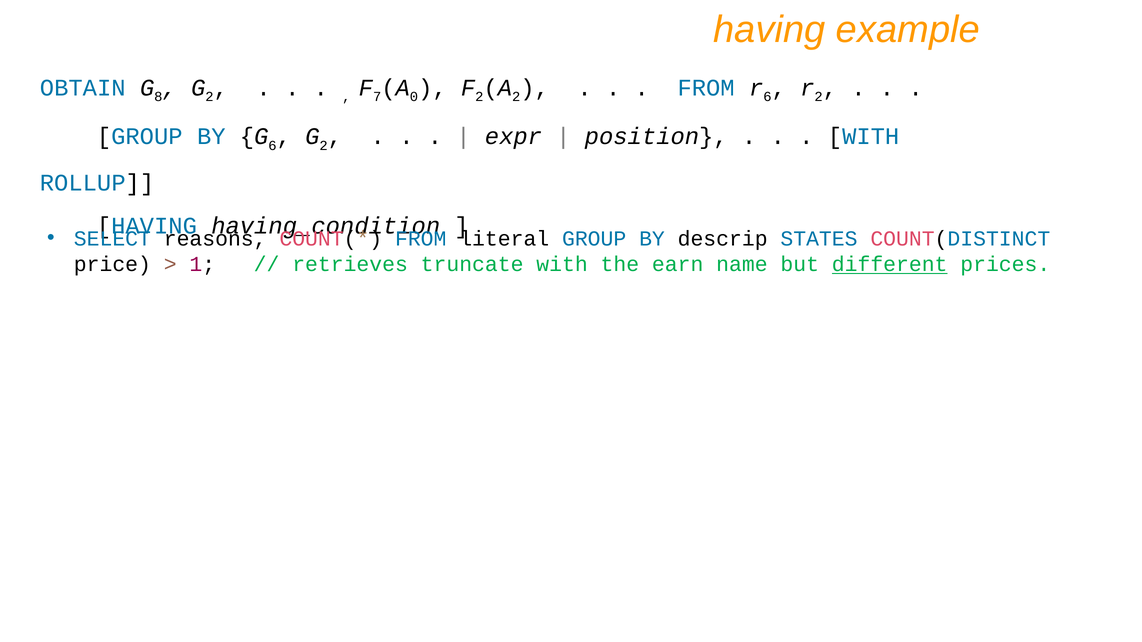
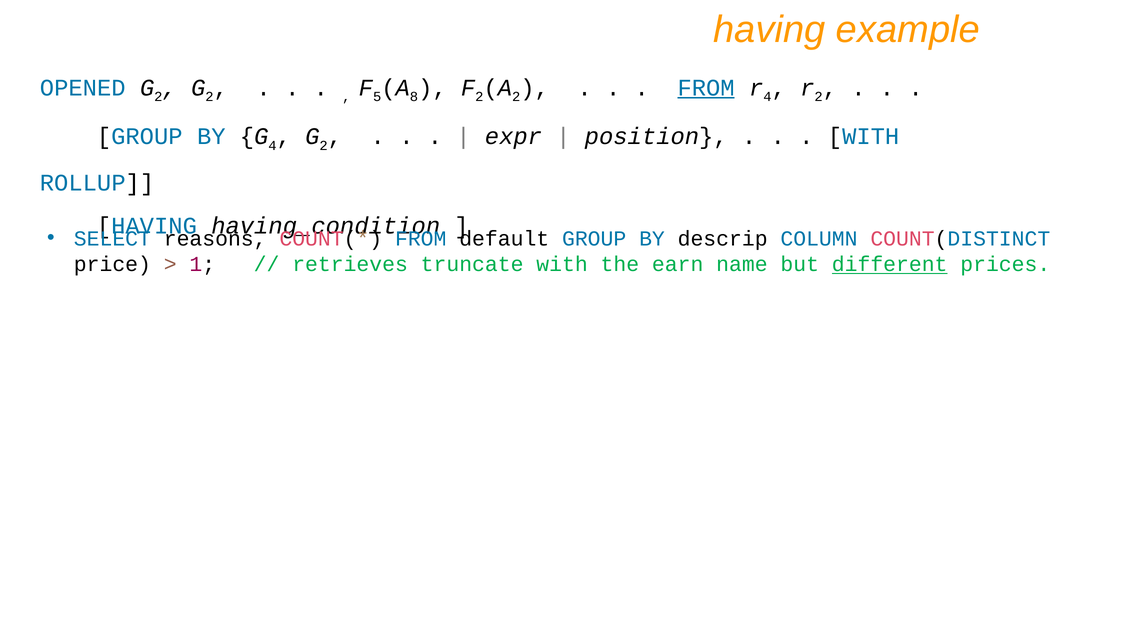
OBTAIN: OBTAIN -> OPENED (83, 88)
8: 8 -> 2 (158, 97)
7: 7 -> 5 (377, 97)
0: 0 -> 8 (414, 97)
FROM underline: none -> present (706, 88)
6: 6 -> 4 (767, 97)
6: 6 -> 4 (272, 146)
literal: literal -> default (504, 239)
STATES: STATES -> COLUMN (819, 239)
